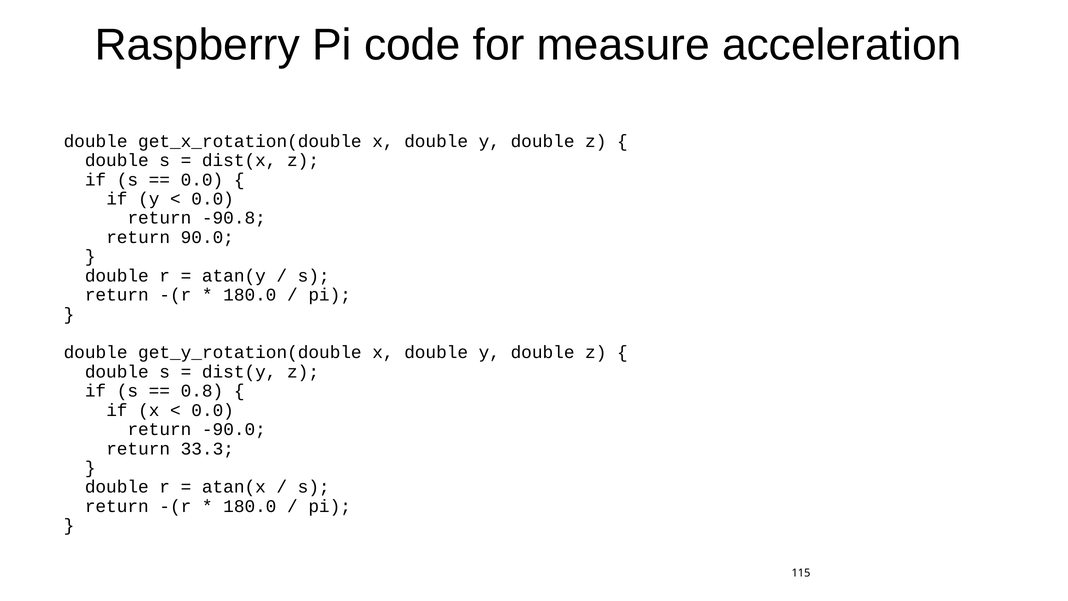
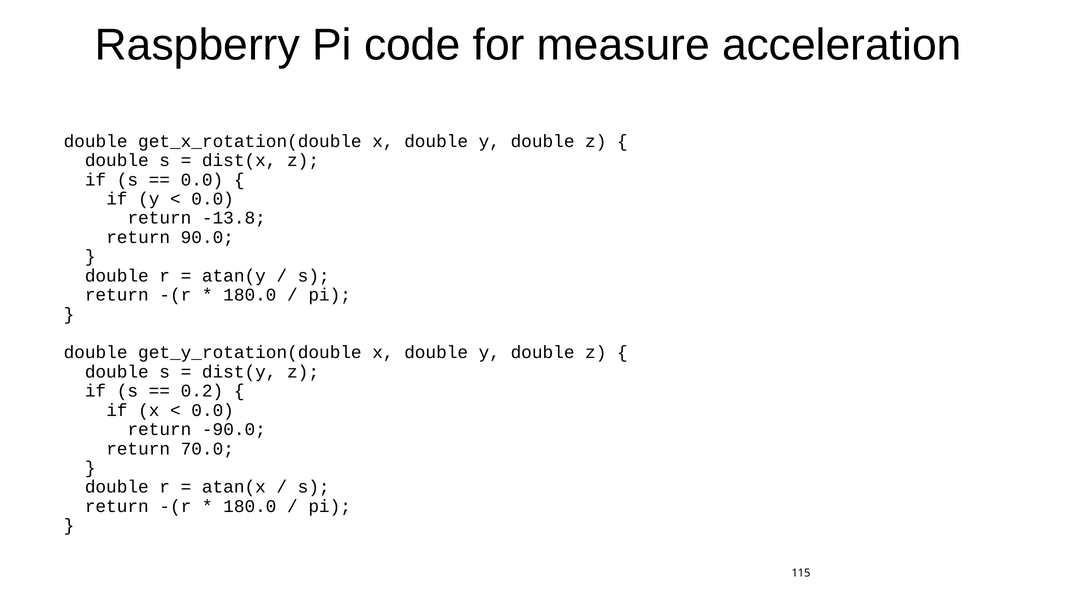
-90.8: -90.8 -> -13.8 (234, 218)
0.8: 0.8 -> 0.2 (202, 391)
33.3: 33.3 -> 70.0 (207, 448)
